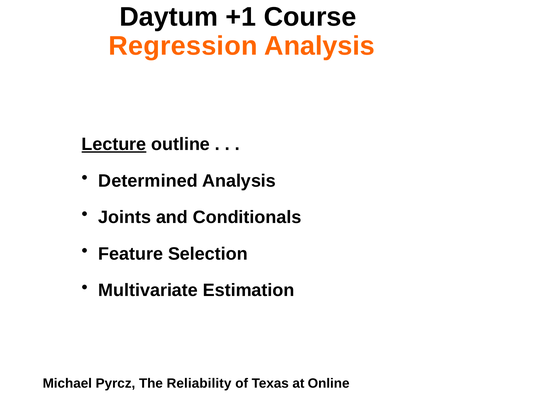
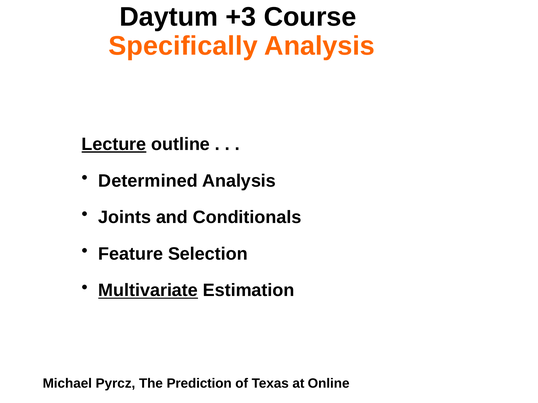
+1: +1 -> +3 (241, 17)
Regression: Regression -> Specifically (183, 46)
Multivariate underline: none -> present (148, 291)
Reliability: Reliability -> Prediction (199, 384)
